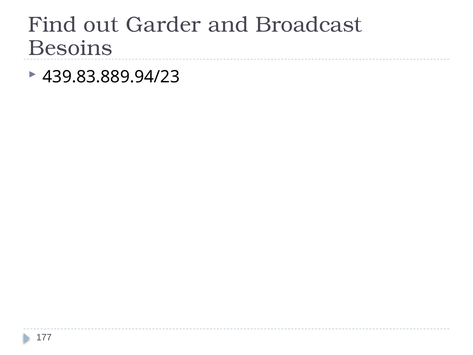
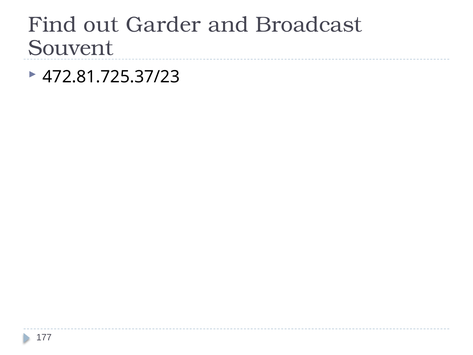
Besoins: Besoins -> Souvent (71, 48)
439.83.889.94/23: 439.83.889.94/23 -> 472.81.725.37/23 (111, 77)
